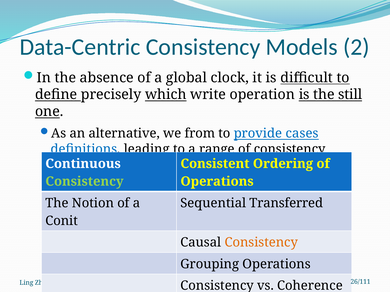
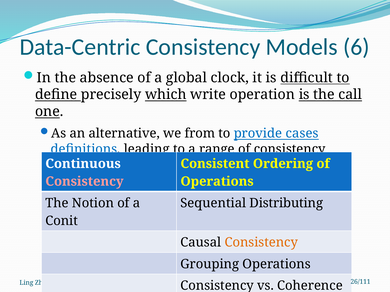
2: 2 -> 6 (356, 47)
still: still -> call (350, 95)
Consistency colour: light green -> pink (84, 182)
Transferred: Transferred -> Distributing (286, 203)
